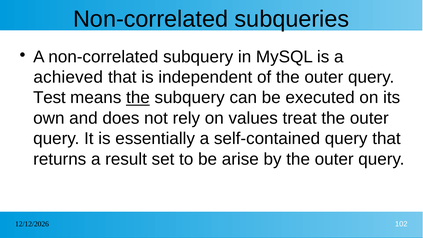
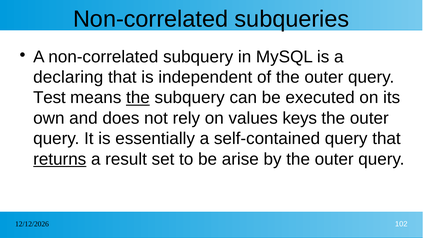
achieved: achieved -> declaring (68, 77)
treat: treat -> keys (300, 118)
returns underline: none -> present (60, 159)
